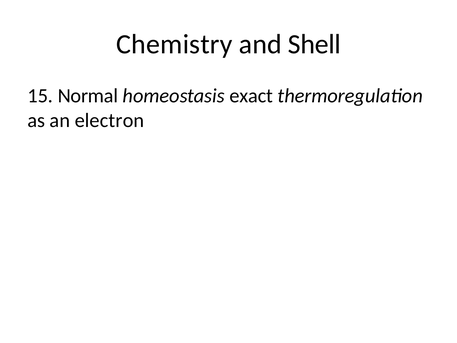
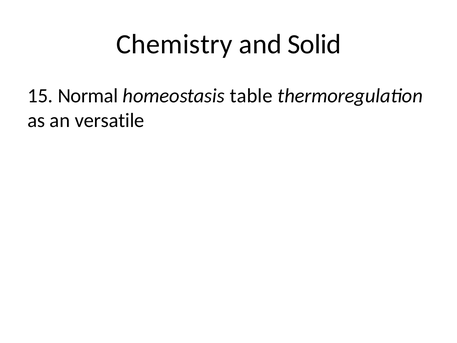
Shell: Shell -> Solid (314, 44)
exact: exact -> table (251, 96)
electron: electron -> versatile (110, 120)
